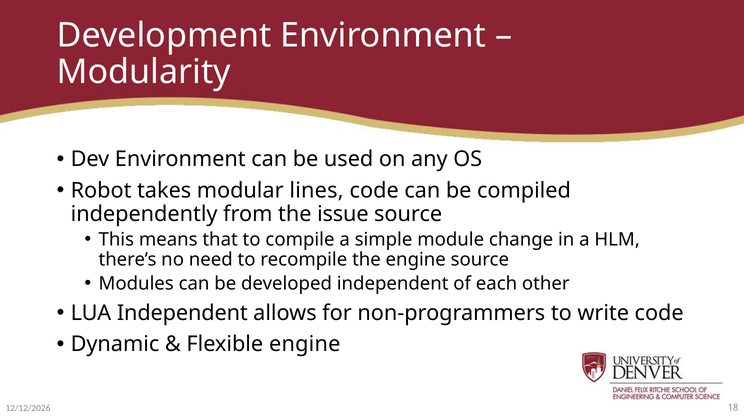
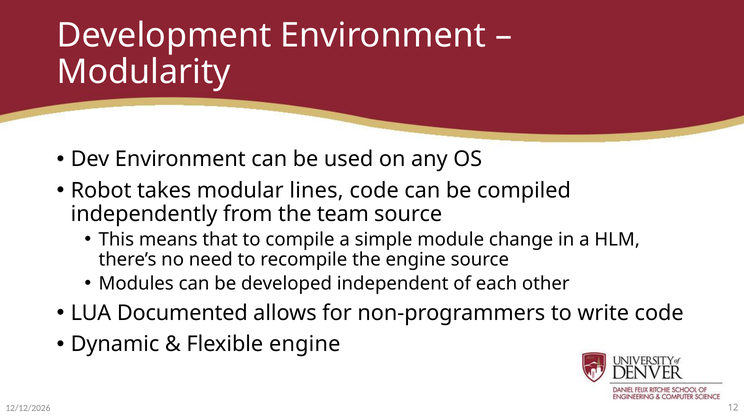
issue: issue -> team (343, 214)
LUA Independent: Independent -> Documented (182, 313)
18: 18 -> 12 (733, 407)
